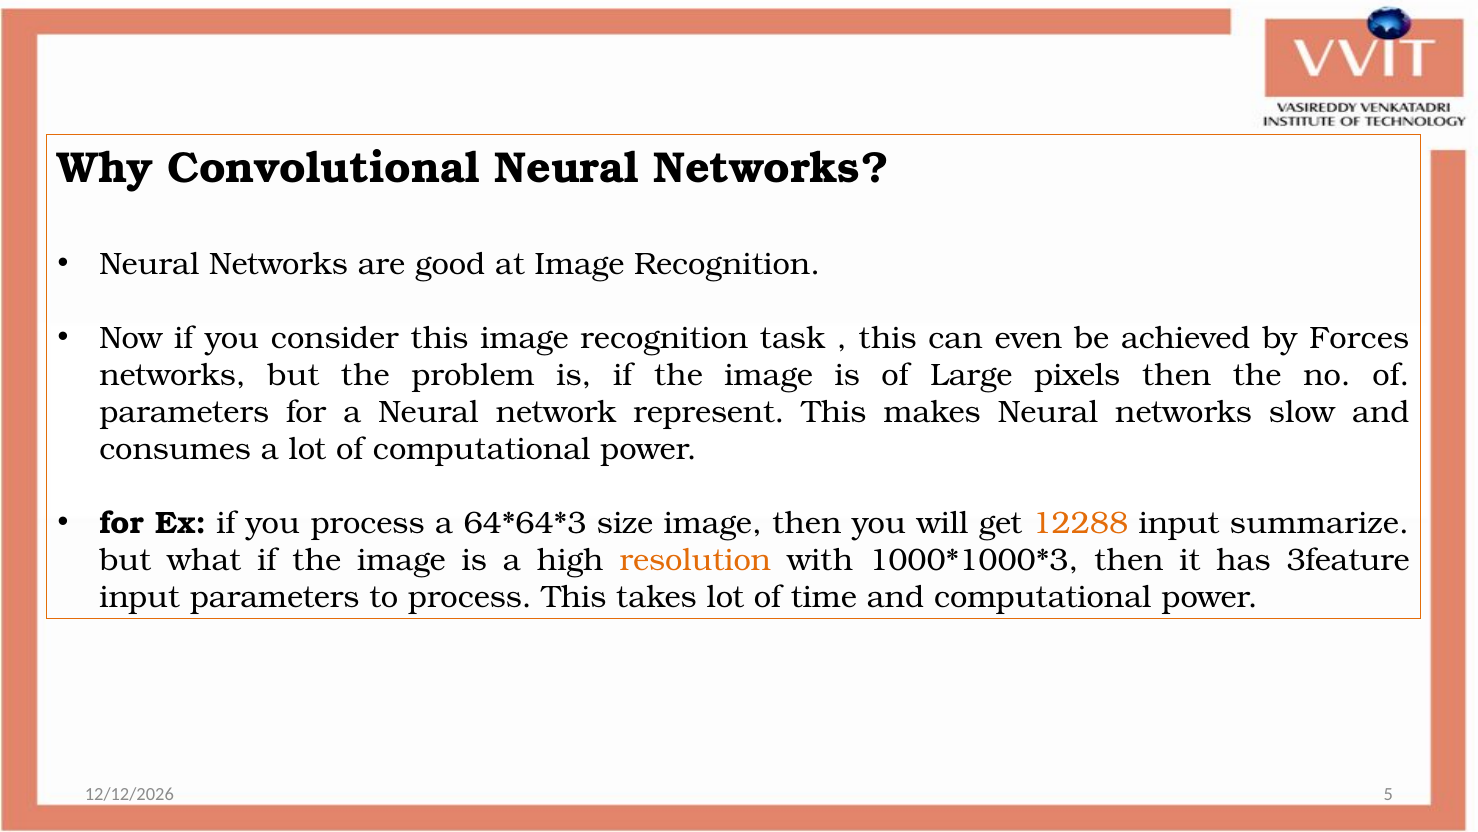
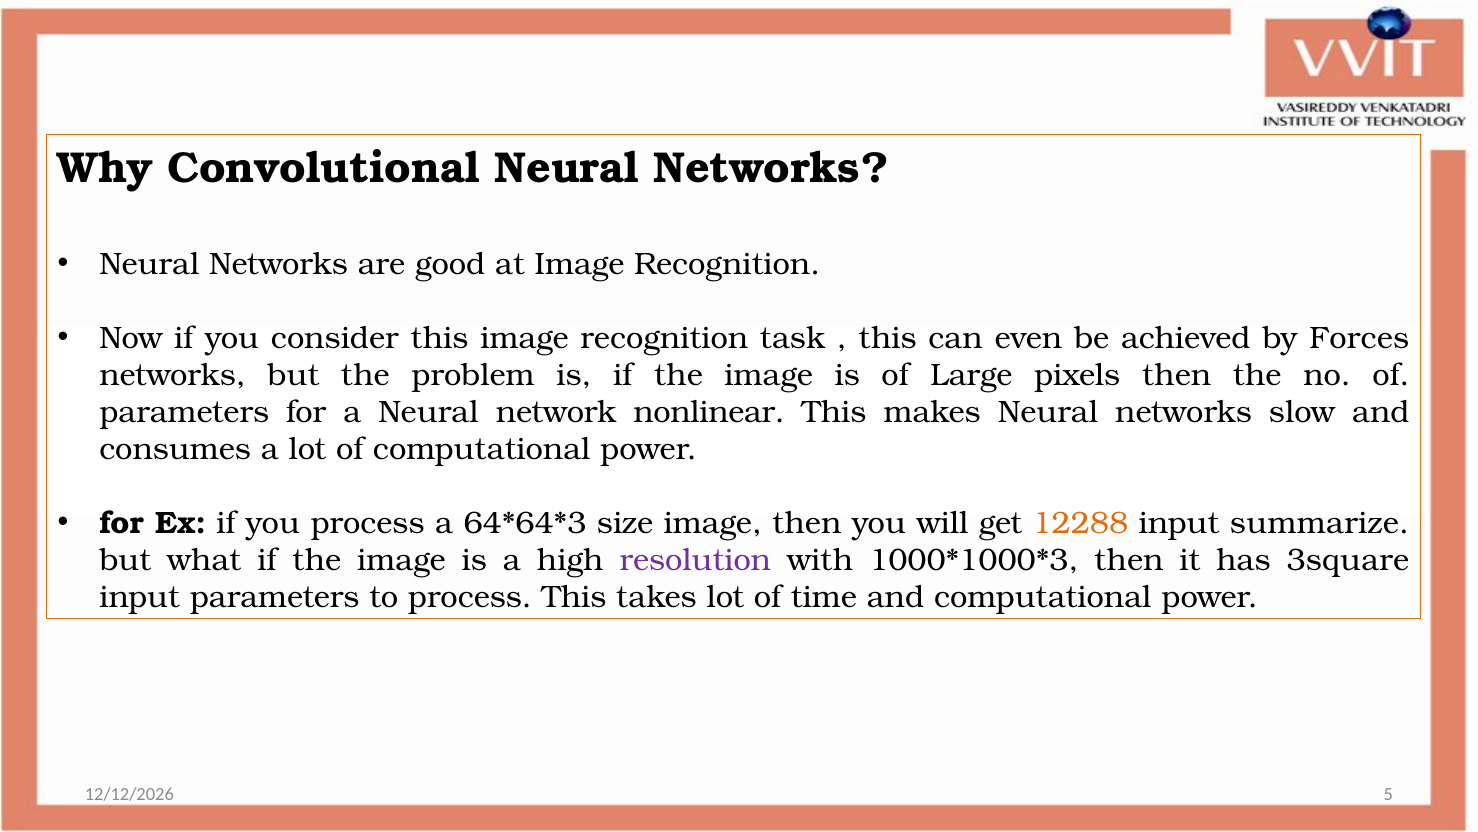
represent: represent -> nonlinear (709, 412)
resolution colour: orange -> purple (695, 560)
3feature: 3feature -> 3square (1348, 560)
